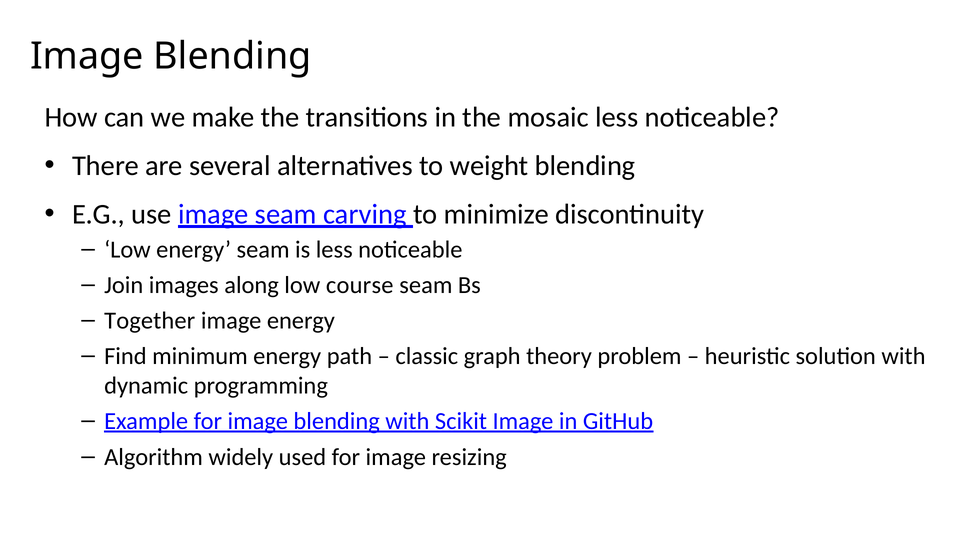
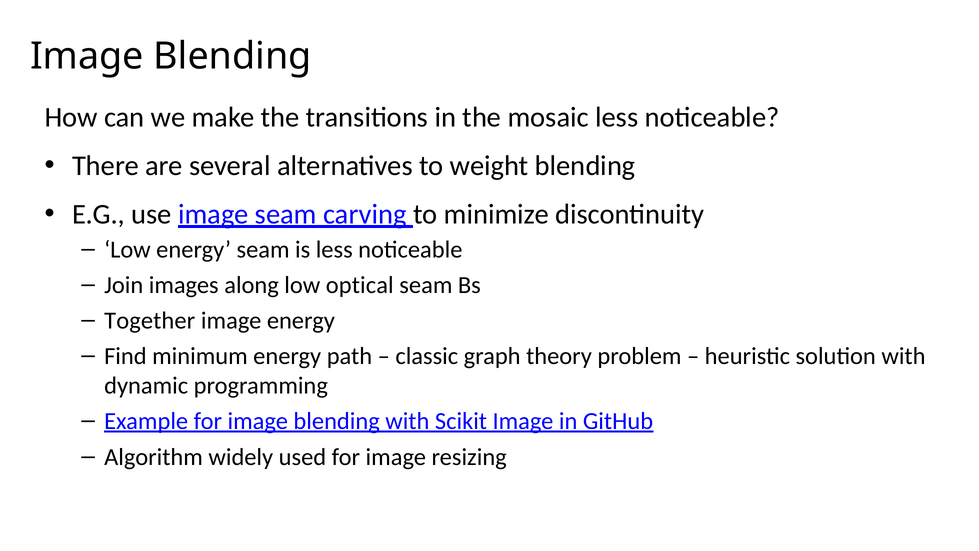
course: course -> optical (360, 285)
